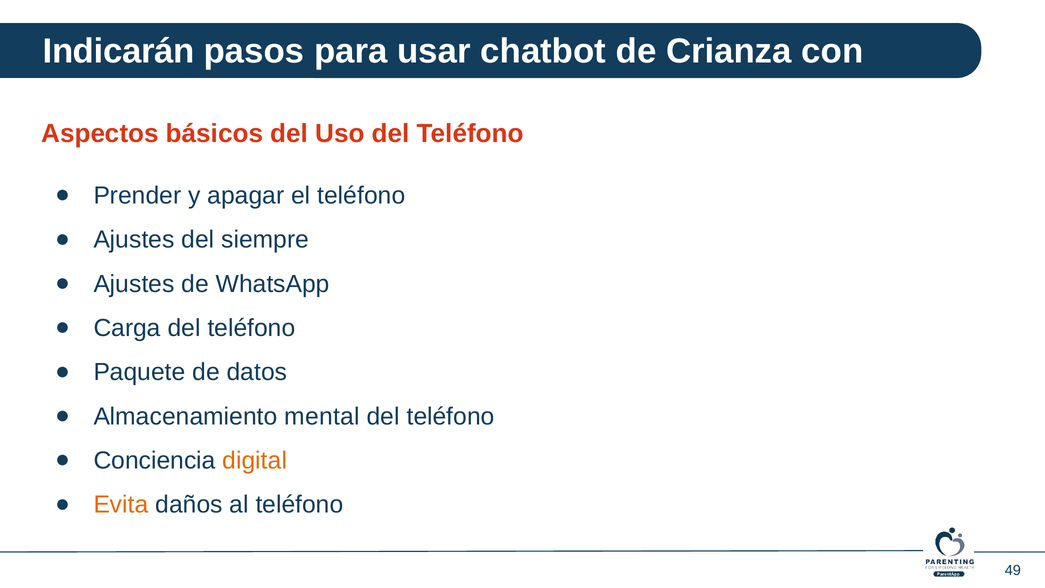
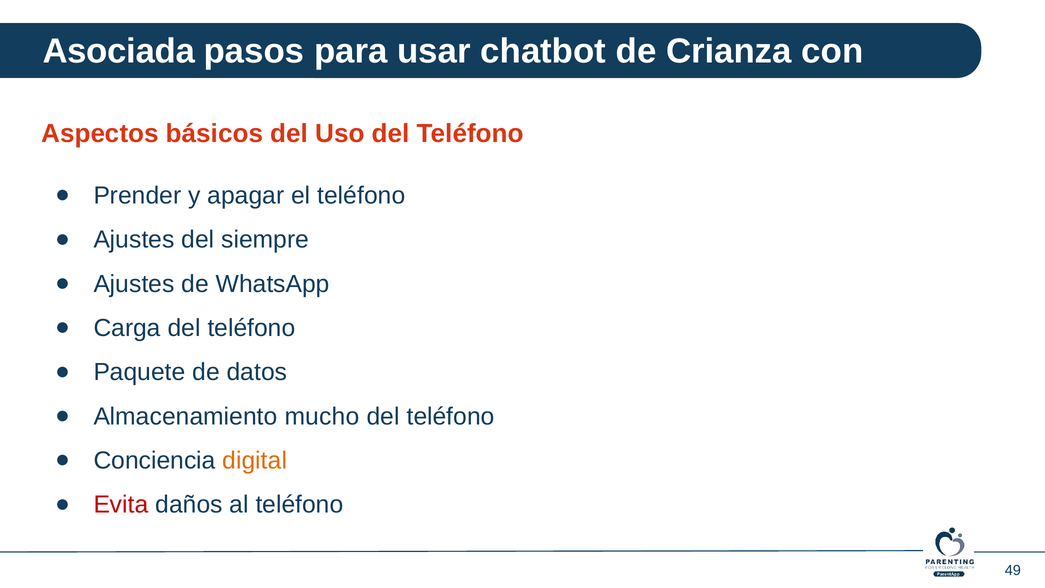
Indicarán: Indicarán -> Asociada (119, 51)
mental: mental -> mucho (322, 416)
Evita colour: orange -> red (121, 505)
